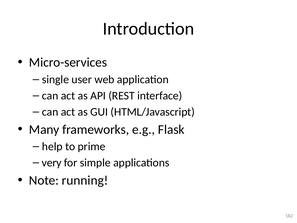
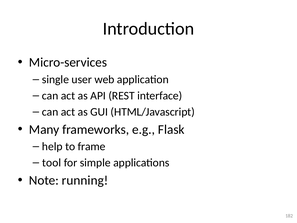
prime: prime -> frame (92, 146)
very: very -> tool (52, 163)
